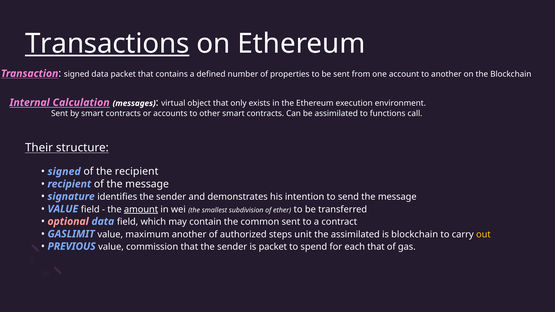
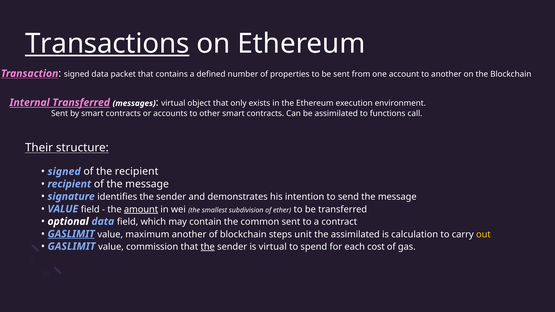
Internal Calculation: Calculation -> Transferred (81, 103)
optional colour: pink -> white (68, 222)
GASLIMIT underline: none -> present (71, 234)
of authorized: authorized -> blockchain (243, 234)
is blockchain: blockchain -> calculation (415, 234)
PREVIOUS: PREVIOUS -> GASLIMIT (71, 247)
the underline: none -> present (208, 247)
is packet: packet -> virtual (273, 247)
each that: that -> cost (376, 247)
